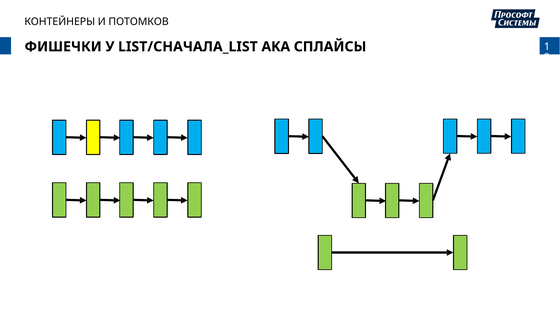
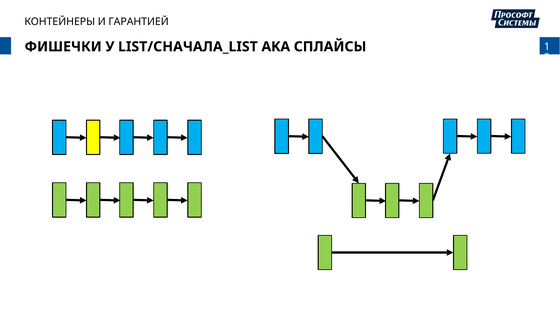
ПОТОМКОВ: ПОТОМКОВ -> ГАРАНТИЕЙ (139, 22)
